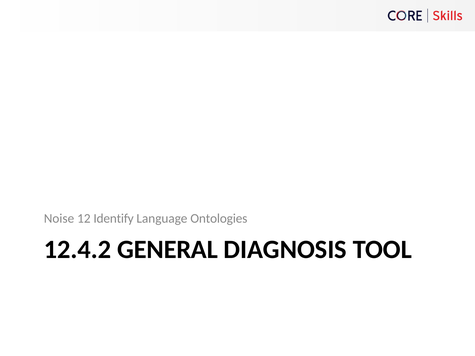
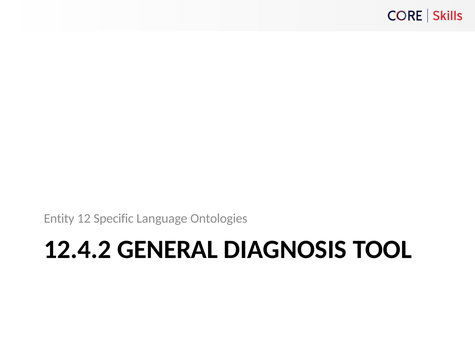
Noise: Noise -> Entity (59, 219)
Identify: Identify -> Specific (114, 219)
